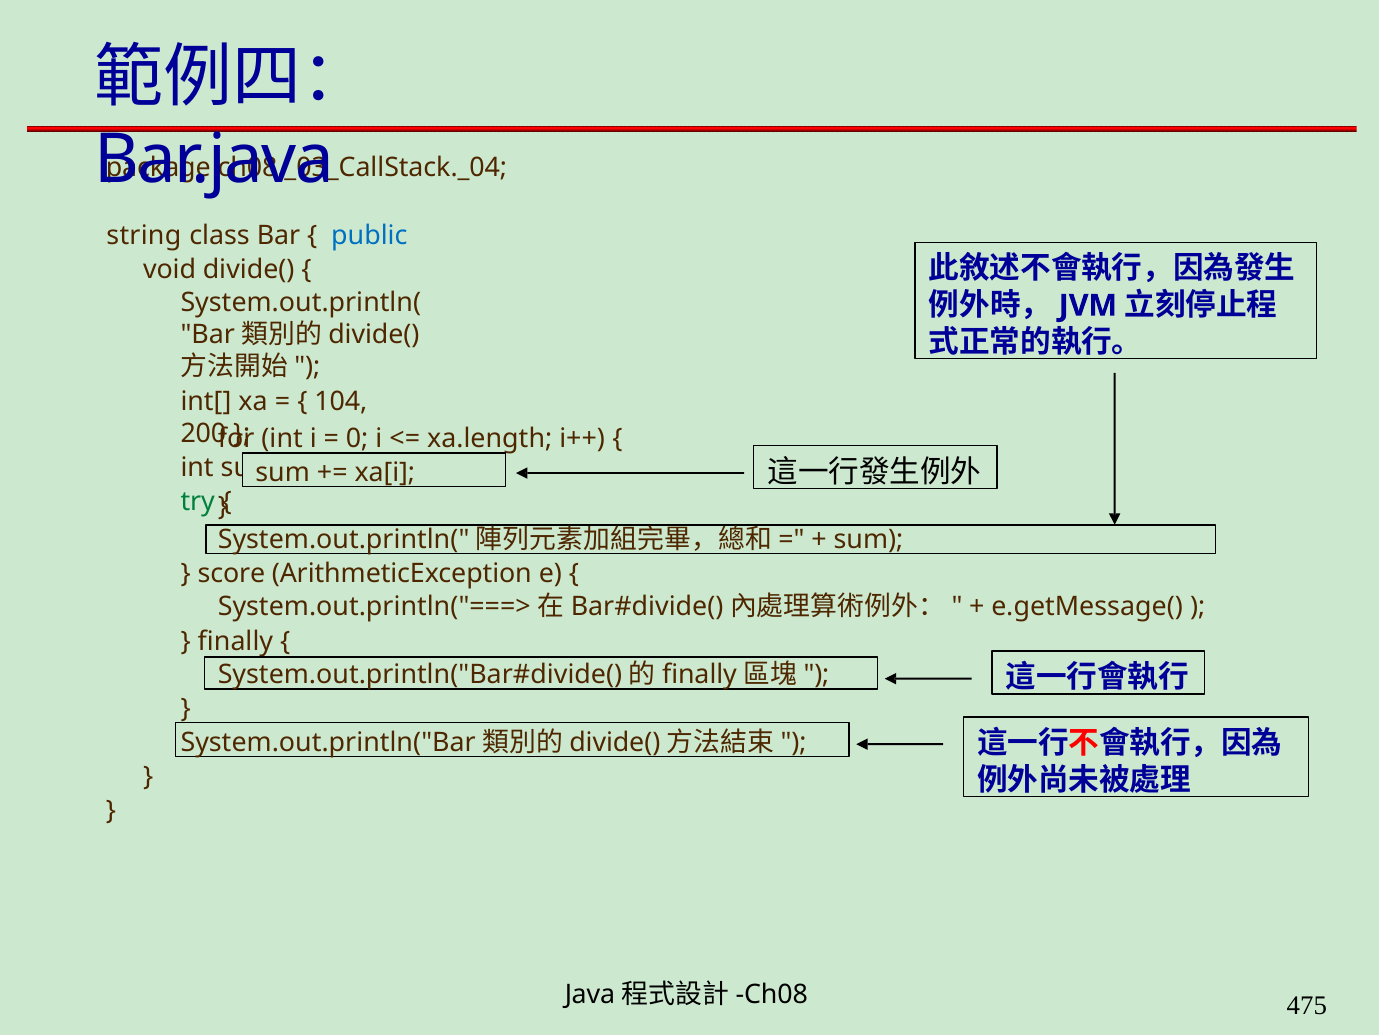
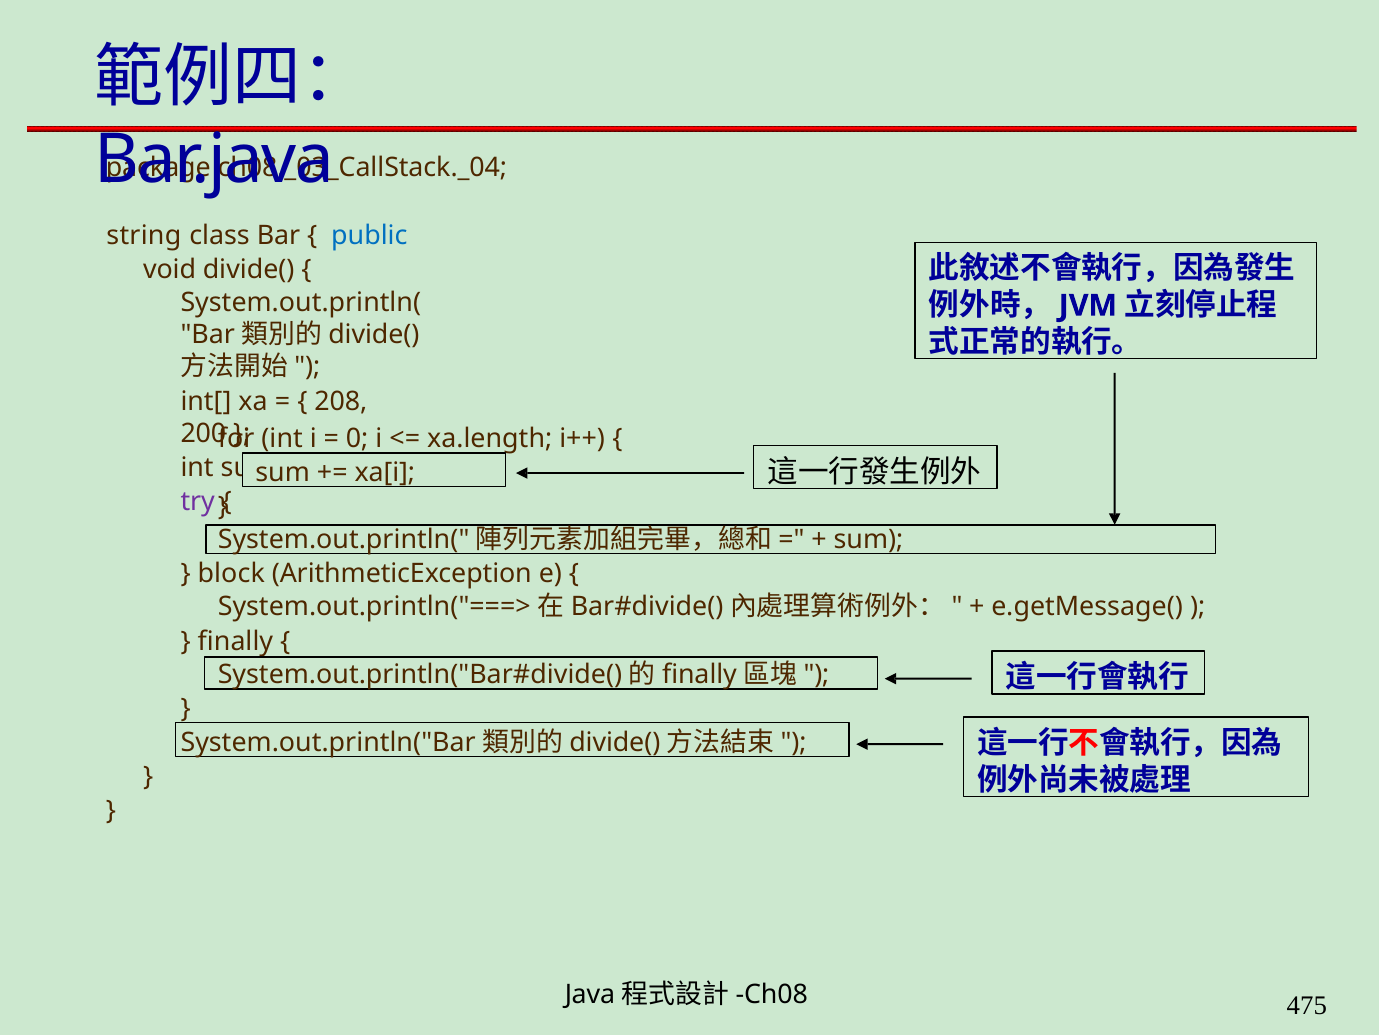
104: 104 -> 208 (341, 401)
try colour: green -> purple (198, 501)
score: score -> block (231, 573)
